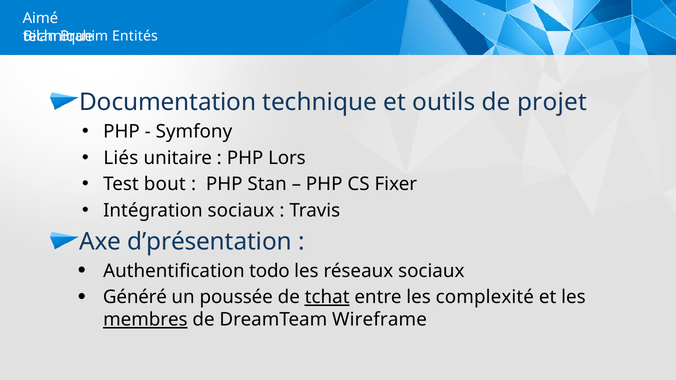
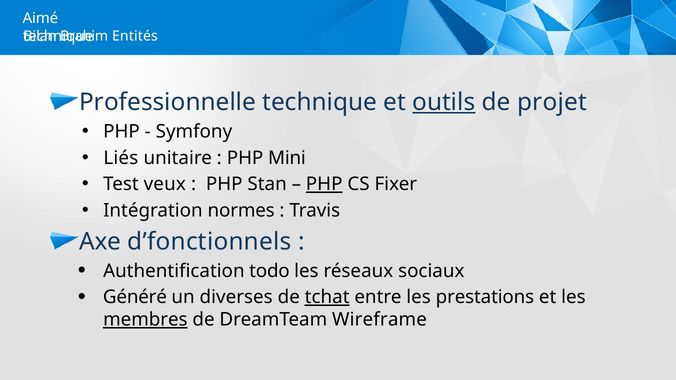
Documentation: Documentation -> Professionnelle (168, 102)
outils underline: none -> present (444, 102)
Lors: Lors -> Mini (287, 158)
bout: bout -> veux (165, 184)
PHP underline: none -> present (324, 184)
Intégration sociaux: sociaux -> normes (241, 211)
d’présentation: d’présentation -> d’fonctionnels (209, 242)
poussée: poussée -> diverses (236, 297)
complexité: complexité -> prestations (485, 297)
